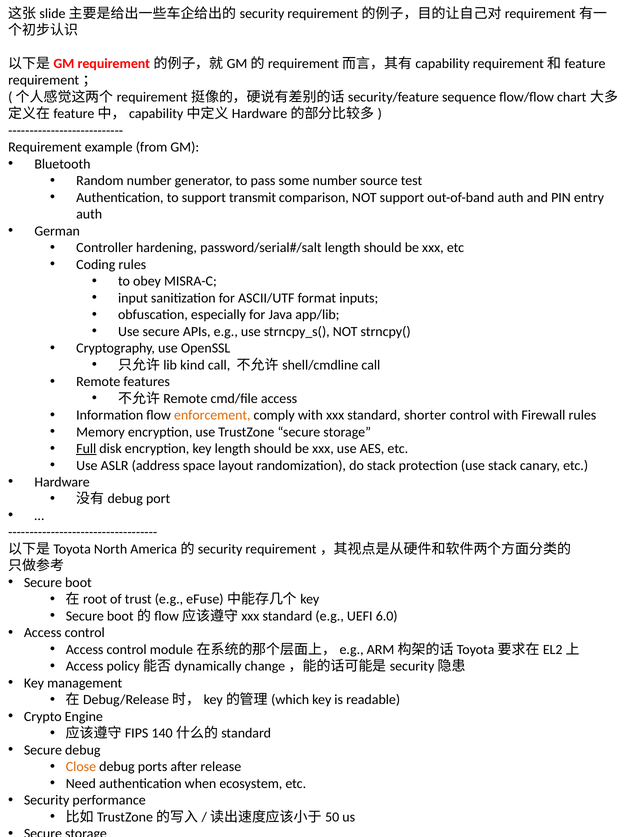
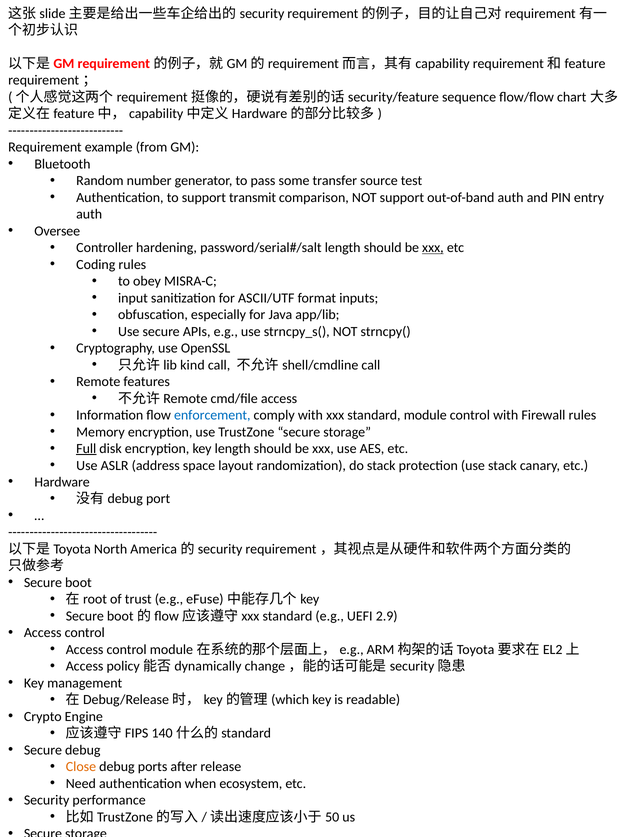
some number: number -> transfer (335, 181)
German: German -> Oversee (57, 231)
xxx underline: none -> present (433, 248)
enforcement colour: orange -> blue (212, 415)
standard shorter: shorter -> module (425, 415)
6.0: 6.0 -> 2.9 (387, 616)
